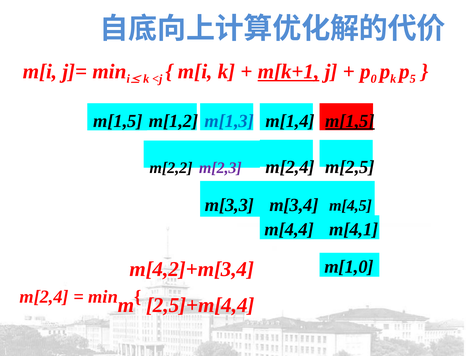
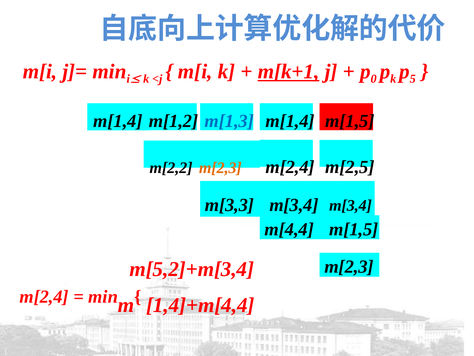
m[1,5: m[1,5 -> m[1,4 (118, 121)
m[1,5 underline: present -> none (350, 121)
m[2,3 colour: purple -> orange (220, 168)
m[3,4 m[4,5: m[4,5 -> m[3,4 (351, 205)
m[4,4 m[4,1: m[4,1 -> m[1,5 (354, 229)
m[1,0: m[1,0 -> m[2,3 (349, 267)
m[4,2]+m[3,4: m[4,2]+m[3,4 -> m[5,2]+m[3,4 (192, 269)
2,5]+m[4,4: 2,5]+m[4,4 -> 1,4]+m[4,4 (200, 305)
